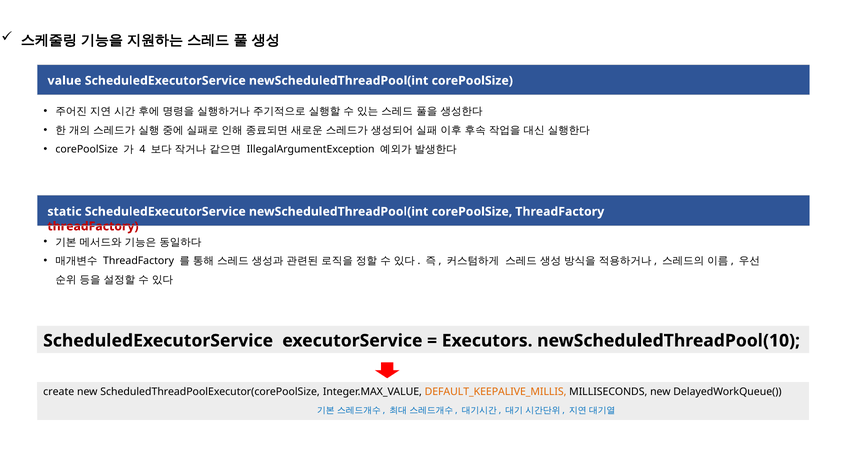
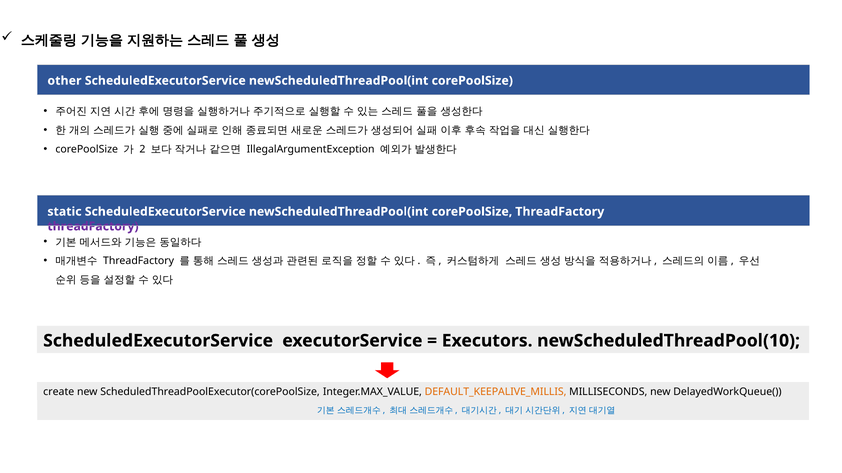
value: value -> other (64, 81)
4: 4 -> 2 (142, 149)
threadFactory colour: red -> purple (93, 227)
